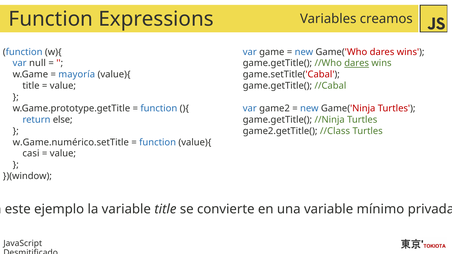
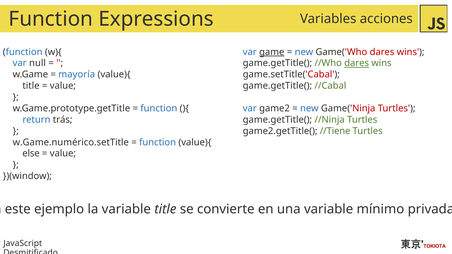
creamos: creamos -> acciones (386, 19)
game underline: none -> present (272, 52)
else: else -> trás (63, 120)
//Class: //Class -> //Tiene (335, 131)
casi: casi -> else (31, 154)
